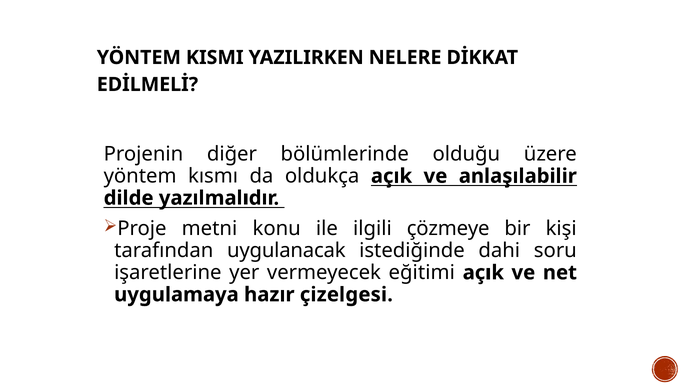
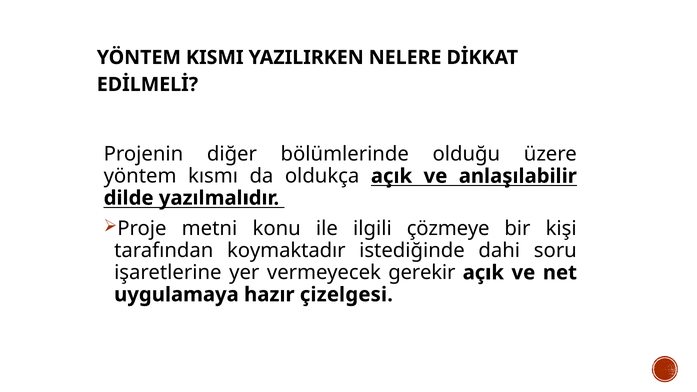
uygulanacak: uygulanacak -> koymaktadır (286, 251)
eğitimi: eğitimi -> gerekir (422, 273)
